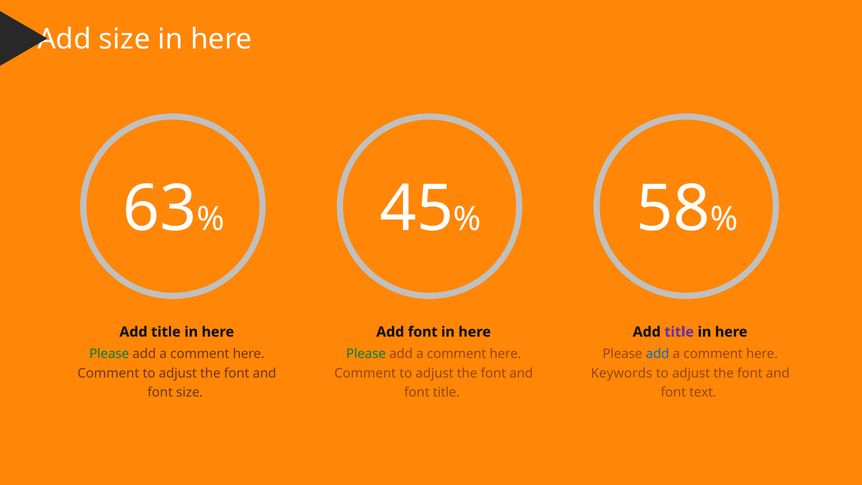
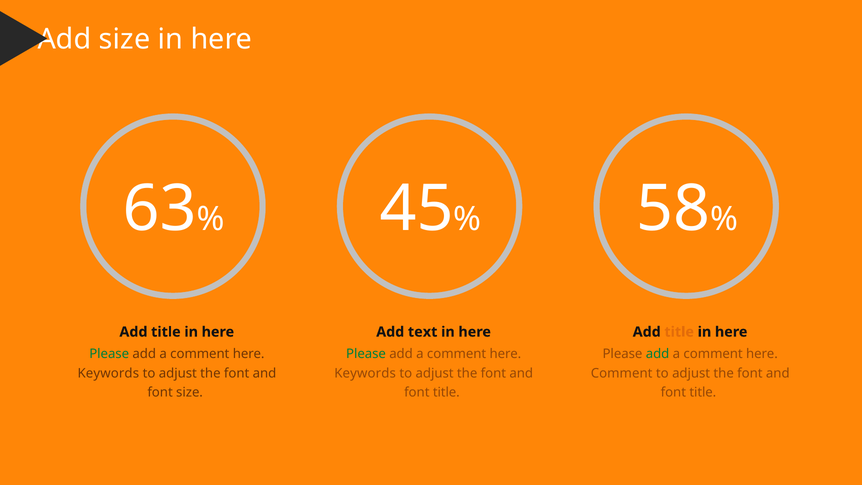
Add font: font -> text (423, 332)
title colour: purple -> orange (679, 332)
add colour: blue -> green (658, 354)
Comment: Comment -> Keywords (108, 373)
Comment: Comment -> Keywords (365, 373)
Keywords: Keywords -> Comment (622, 373)
text: text -> title (703, 392)
